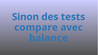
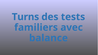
Sinon: Sinon -> Turns (25, 17)
compare: compare -> familiers (36, 28)
